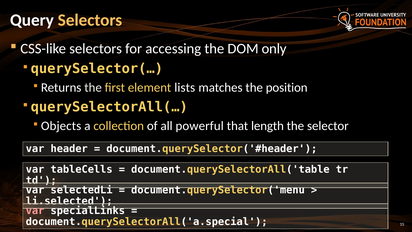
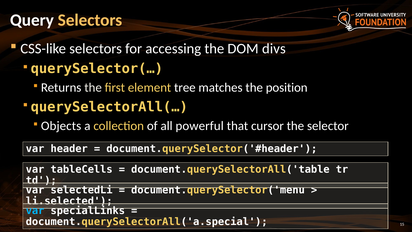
only: only -> divs (274, 49)
lists: lists -> tree (185, 88)
length: length -> cursor (267, 126)
var colour: pink -> light blue (35, 210)
